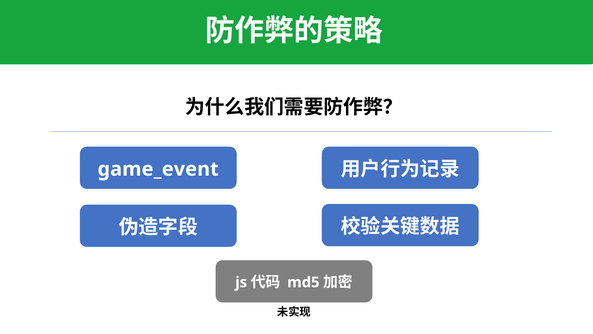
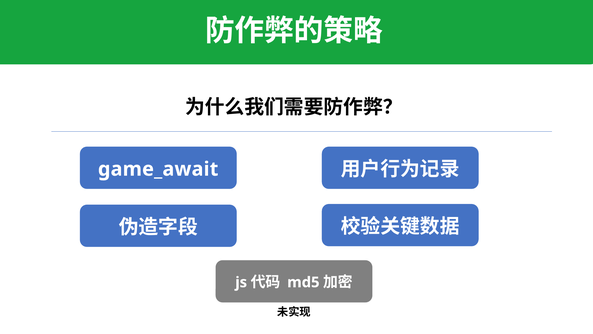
game_event: game_event -> game_await (158, 169)
